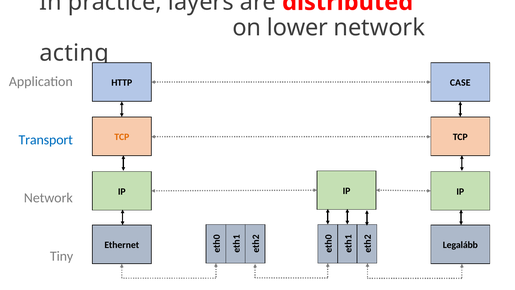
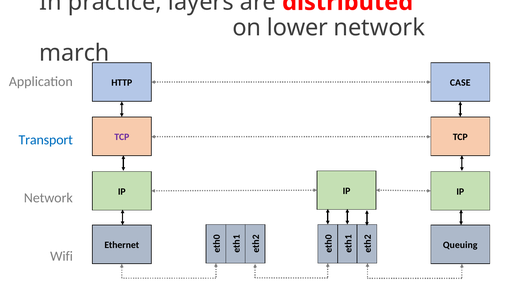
acting: acting -> march (74, 53)
TCP colour: orange -> purple (122, 137)
Legalább: Legalább -> Queuing (460, 245)
Tiny: Tiny -> Wifi (62, 256)
